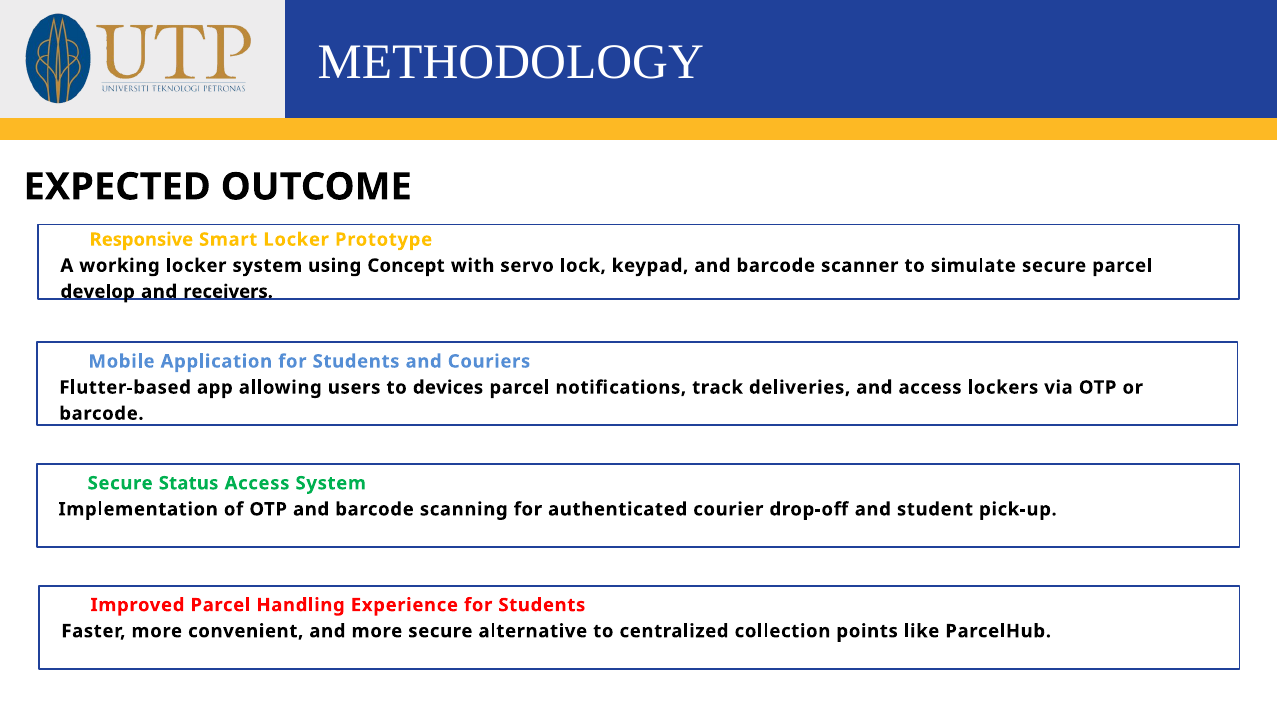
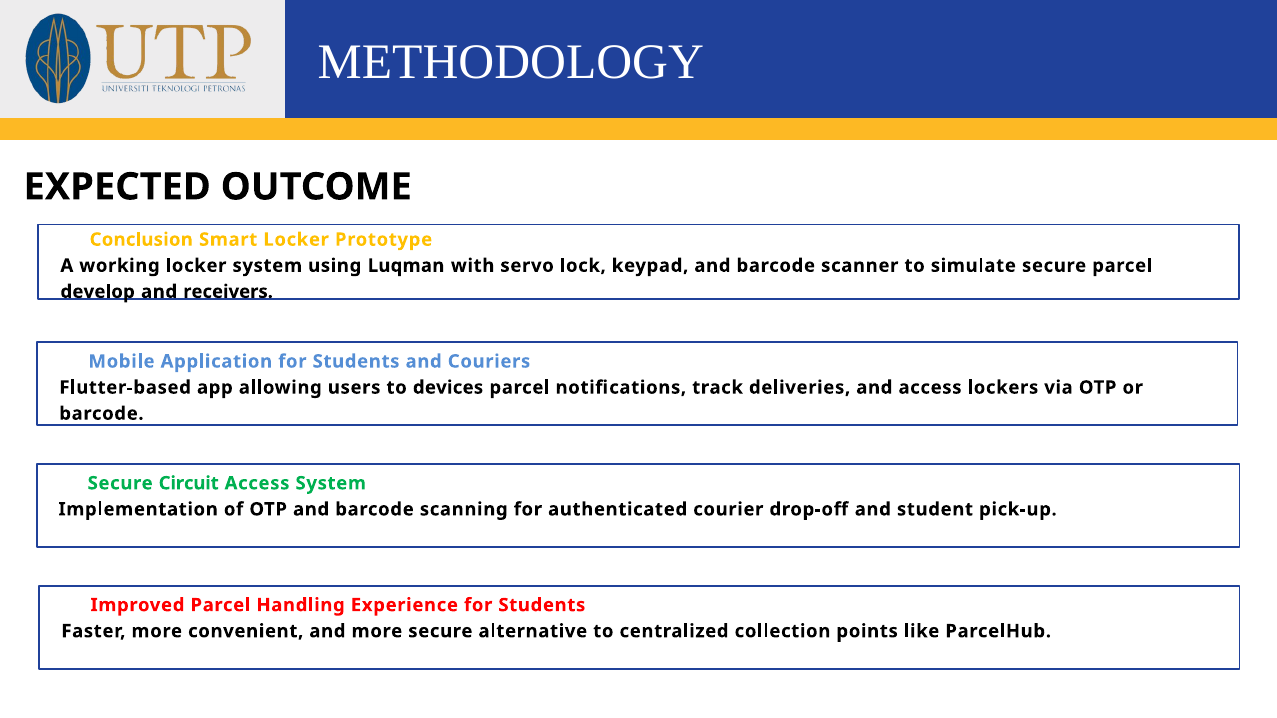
Responsive: Responsive -> Conclusion (141, 240)
Concept: Concept -> Luqman (406, 266)
Status: Status -> Circuit (189, 483)
